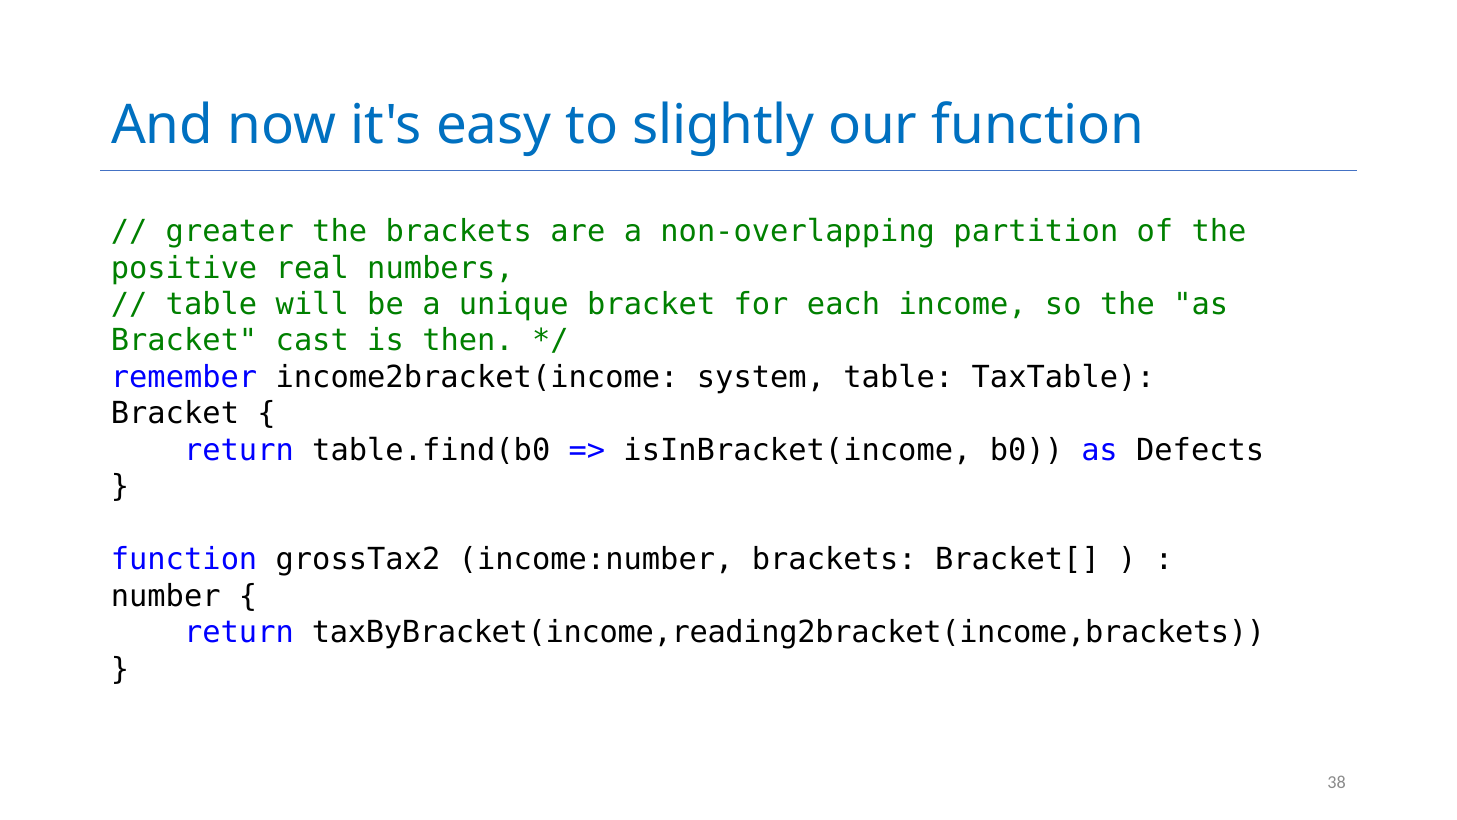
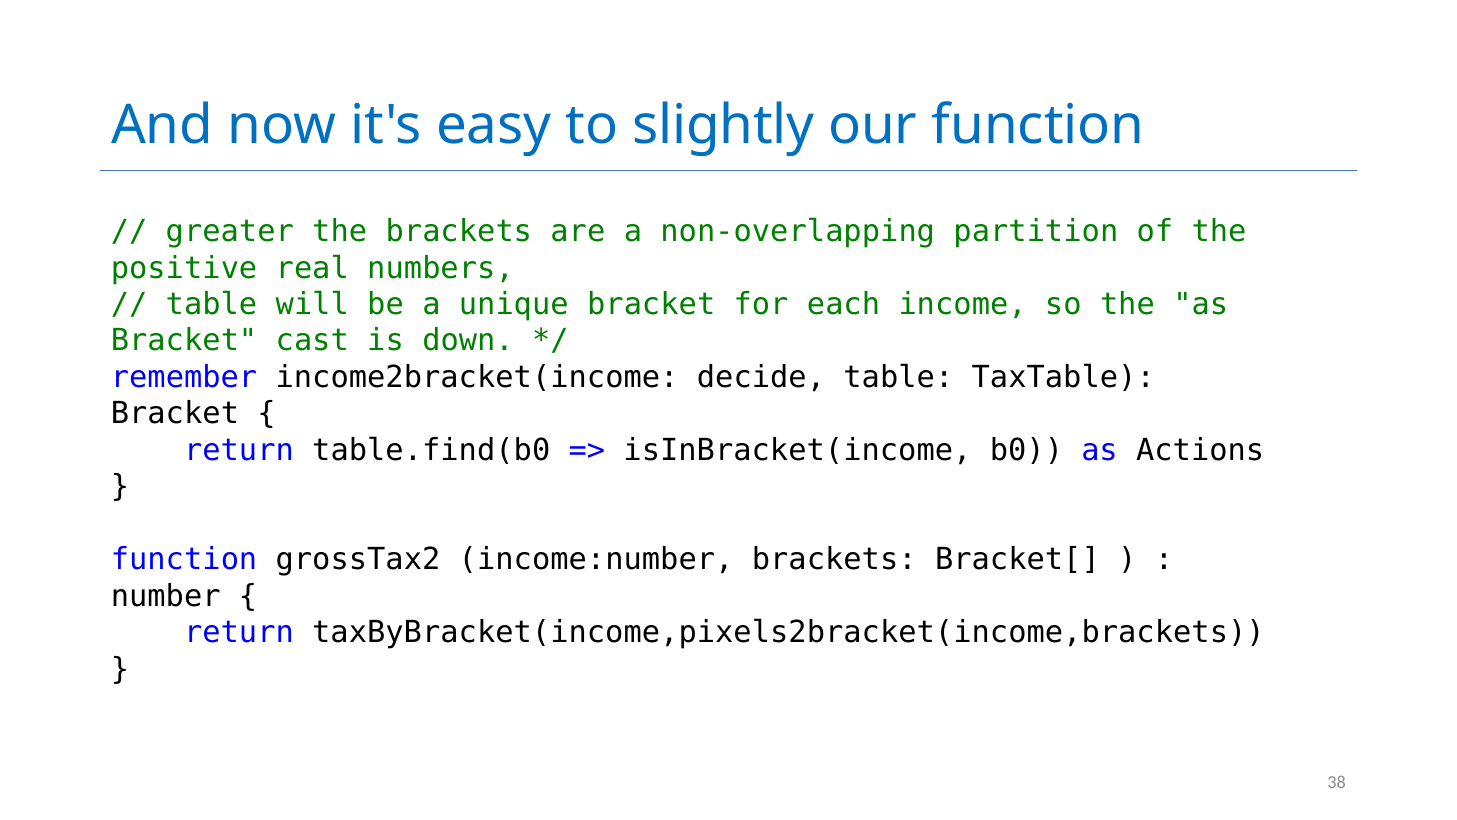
then: then -> down (468, 341)
system: system -> decide (761, 377)
Defects: Defects -> Actions (1200, 450)
taxByBracket(income,reading2bracket(income,brackets: taxByBracket(income,reading2bracket(income,brackets -> taxByBracket(income,pixels2bracket(income,brackets (788, 632)
